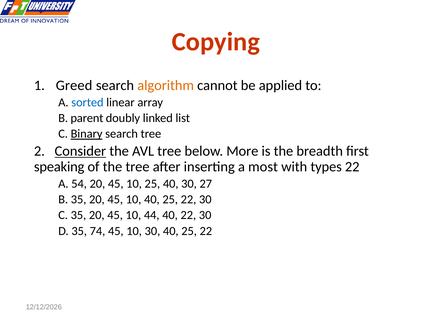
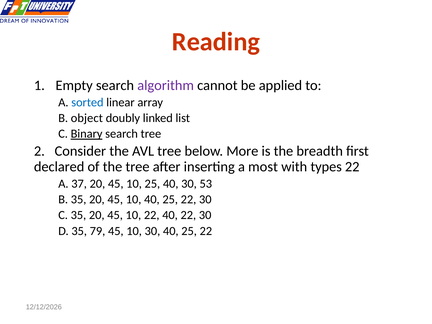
Copying: Copying -> Reading (216, 42)
Greed: Greed -> Empty (74, 85)
algorithm colour: orange -> purple (166, 85)
parent: parent -> object (87, 118)
Consider underline: present -> none (80, 151)
speaking: speaking -> declared (59, 167)
54: 54 -> 37 (79, 184)
27: 27 -> 53 (206, 184)
10 44: 44 -> 22 (152, 215)
74: 74 -> 79 (97, 231)
